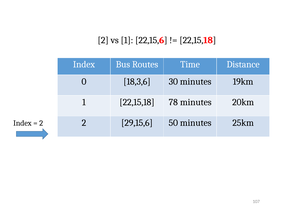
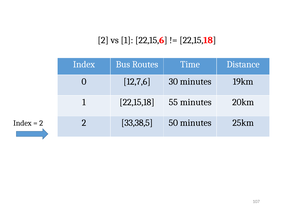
18,3,6: 18,3,6 -> 12,7,6 (137, 82)
78: 78 -> 55 (173, 102)
29,15,6: 29,15,6 -> 33,38,5 (137, 123)
